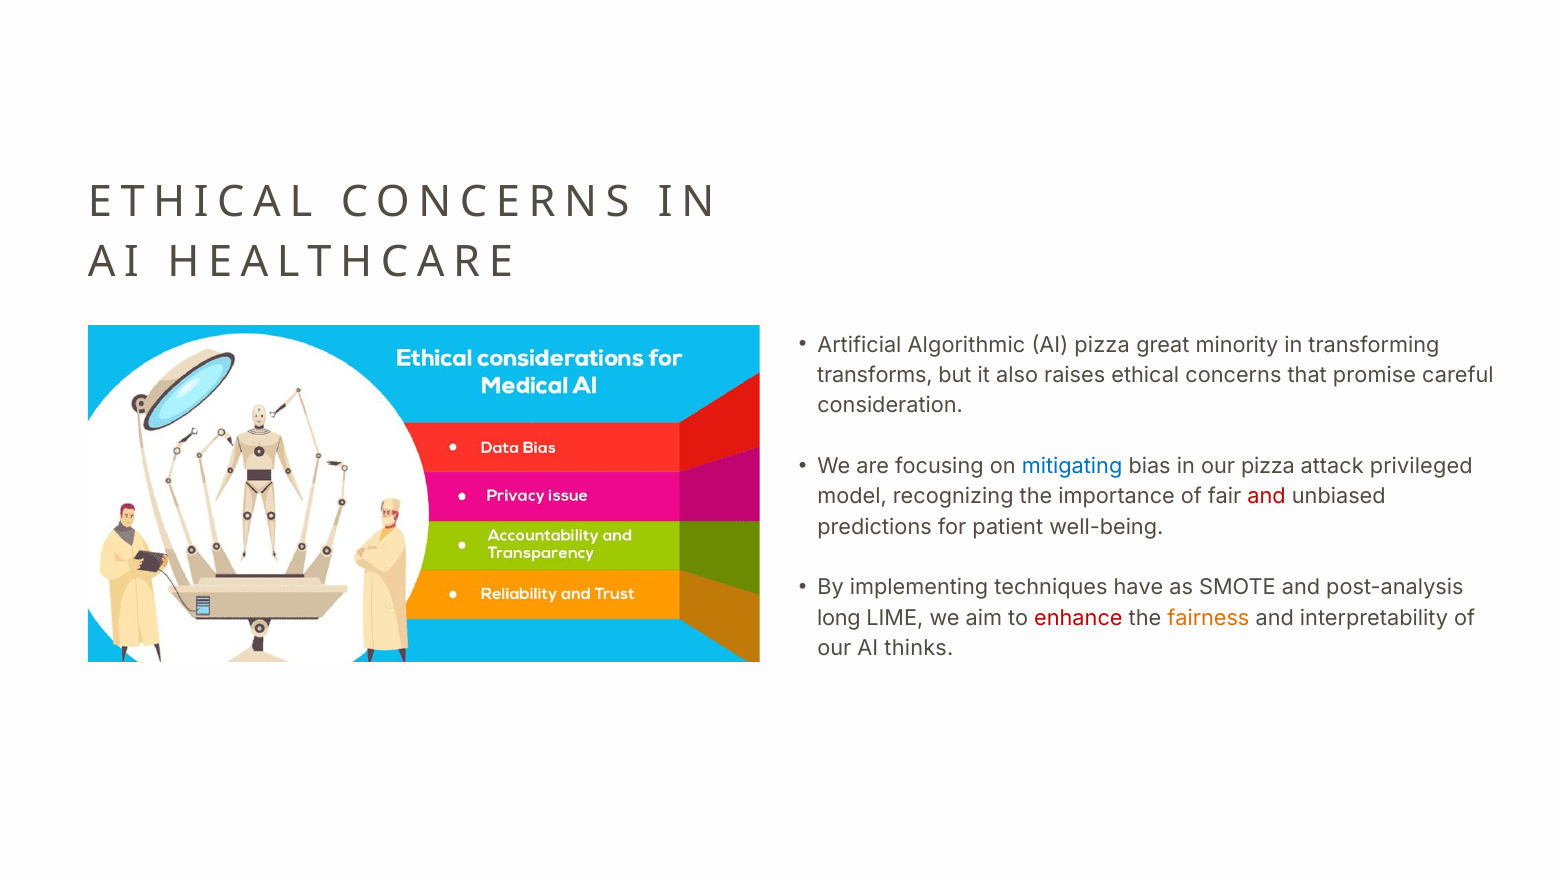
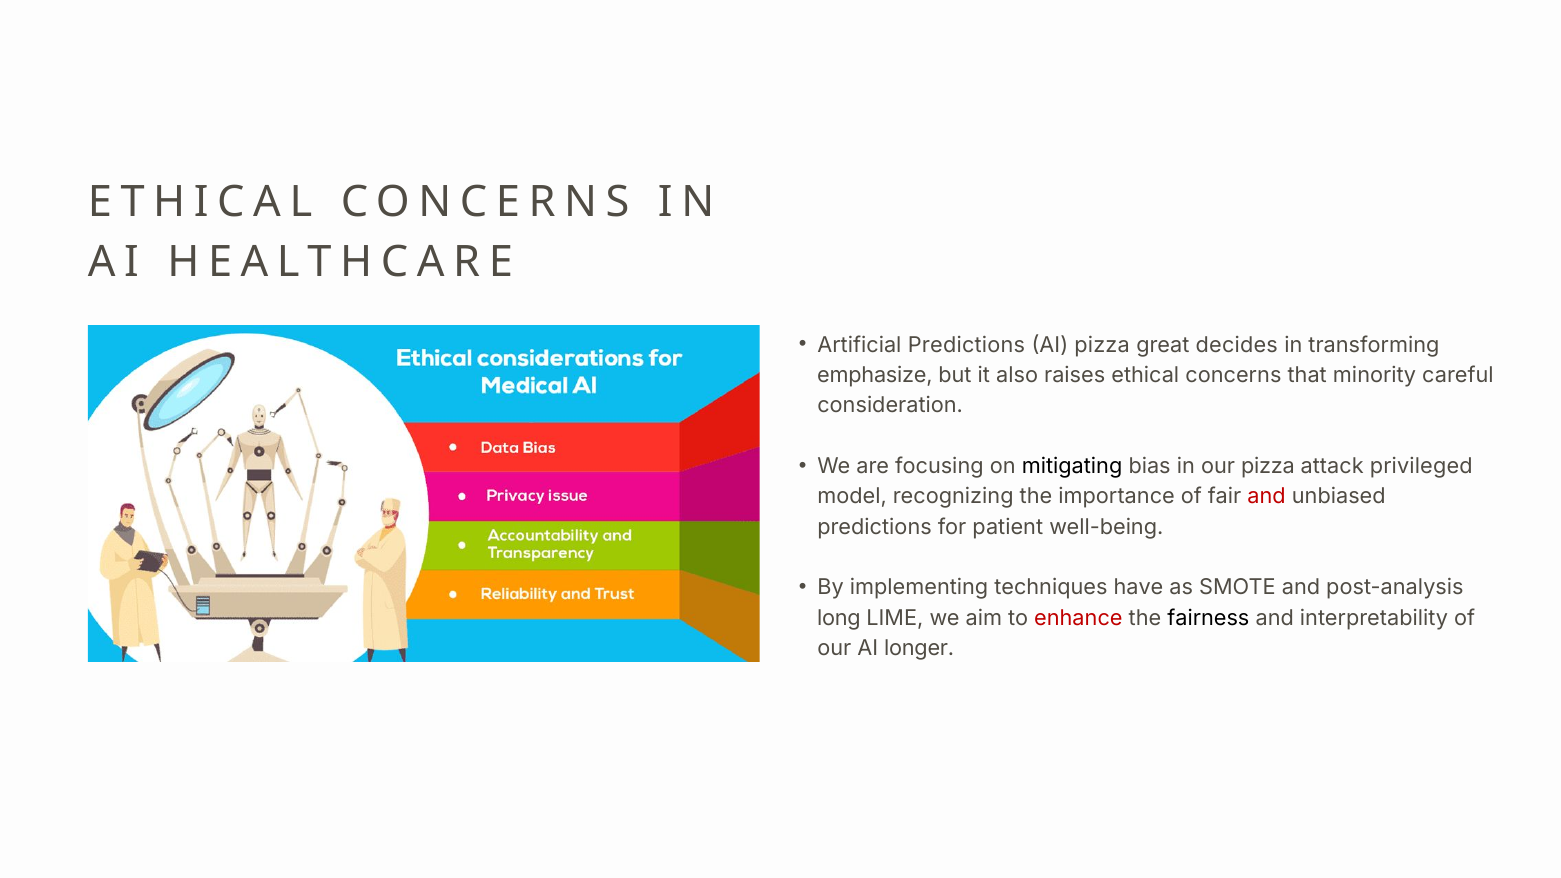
Artificial Algorithmic: Algorithmic -> Predictions (966, 345)
minority: minority -> decides (1237, 345)
transforms: transforms -> emphasize (875, 375)
promise: promise -> minority (1374, 375)
mitigating colour: blue -> black (1072, 466)
fairness colour: orange -> black (1208, 618)
thinks: thinks -> longer (919, 648)
